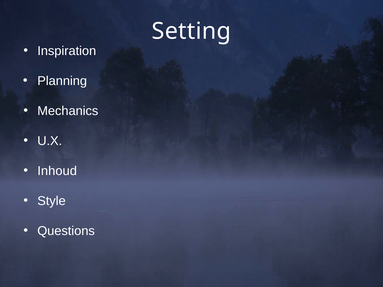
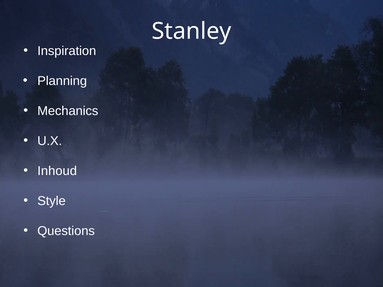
Setting: Setting -> Stanley (191, 31)
